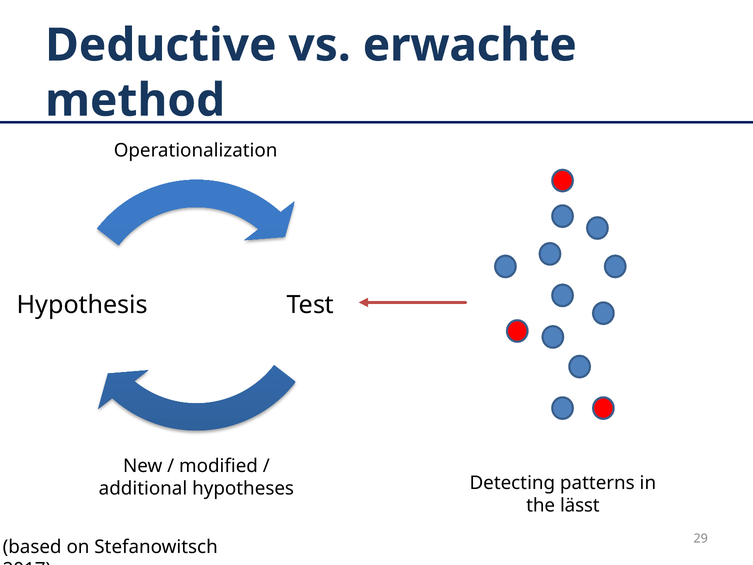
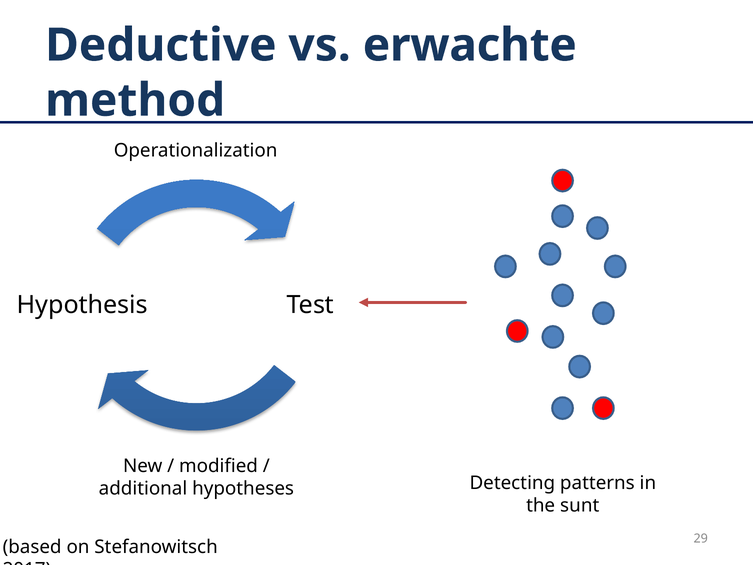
lässt: lässt -> sunt (580, 505)
